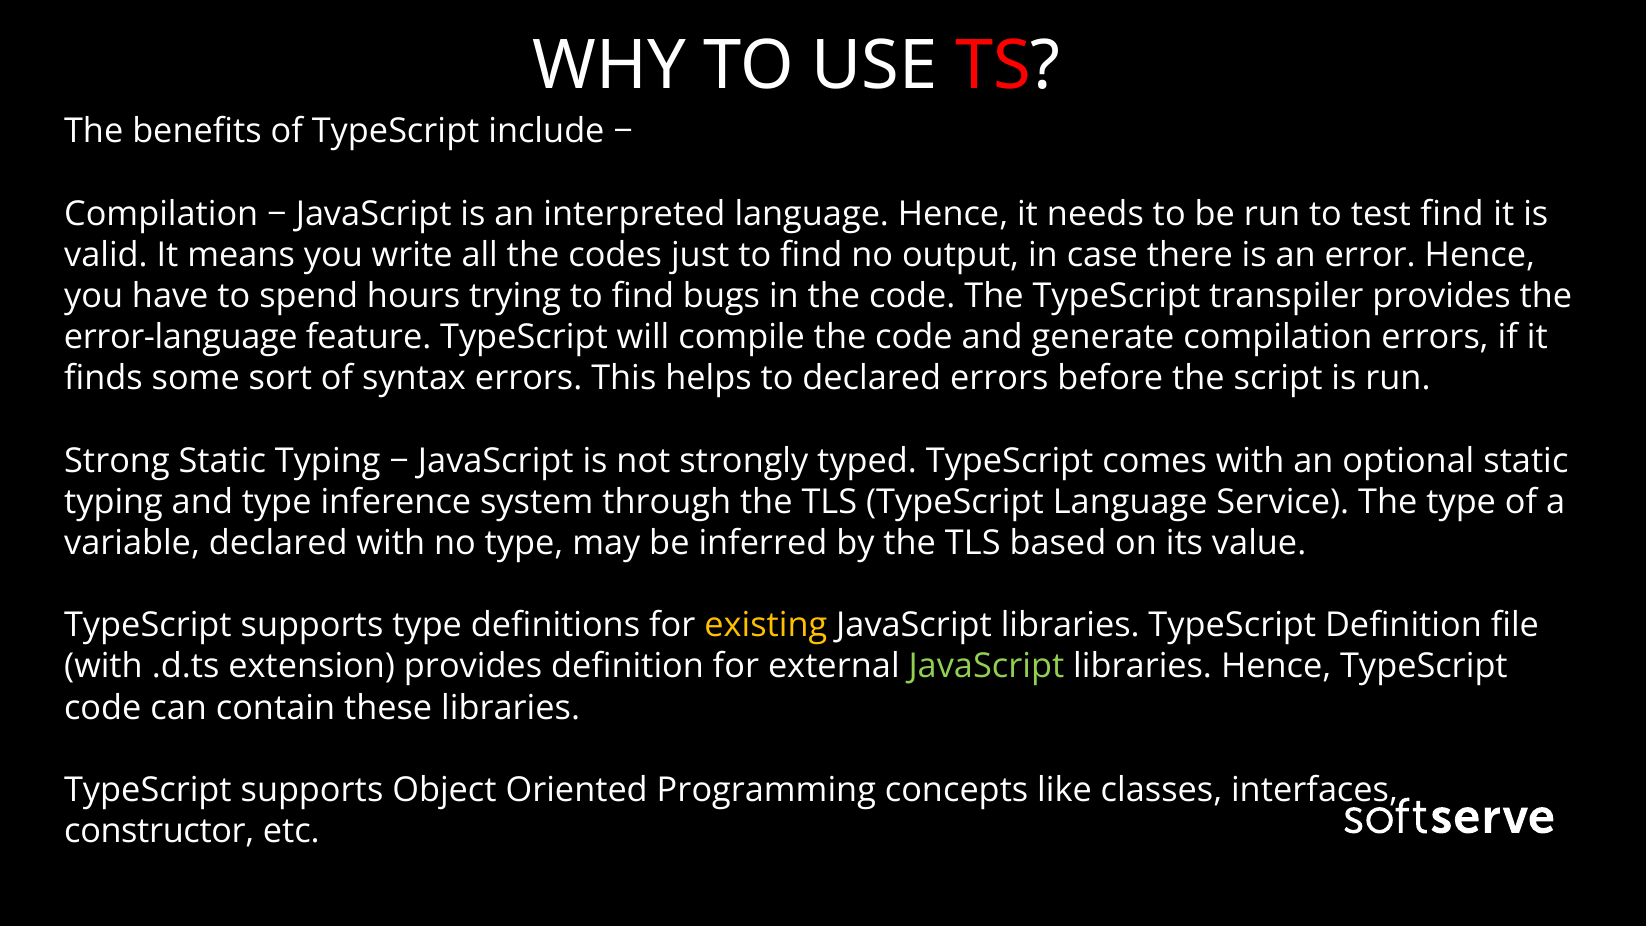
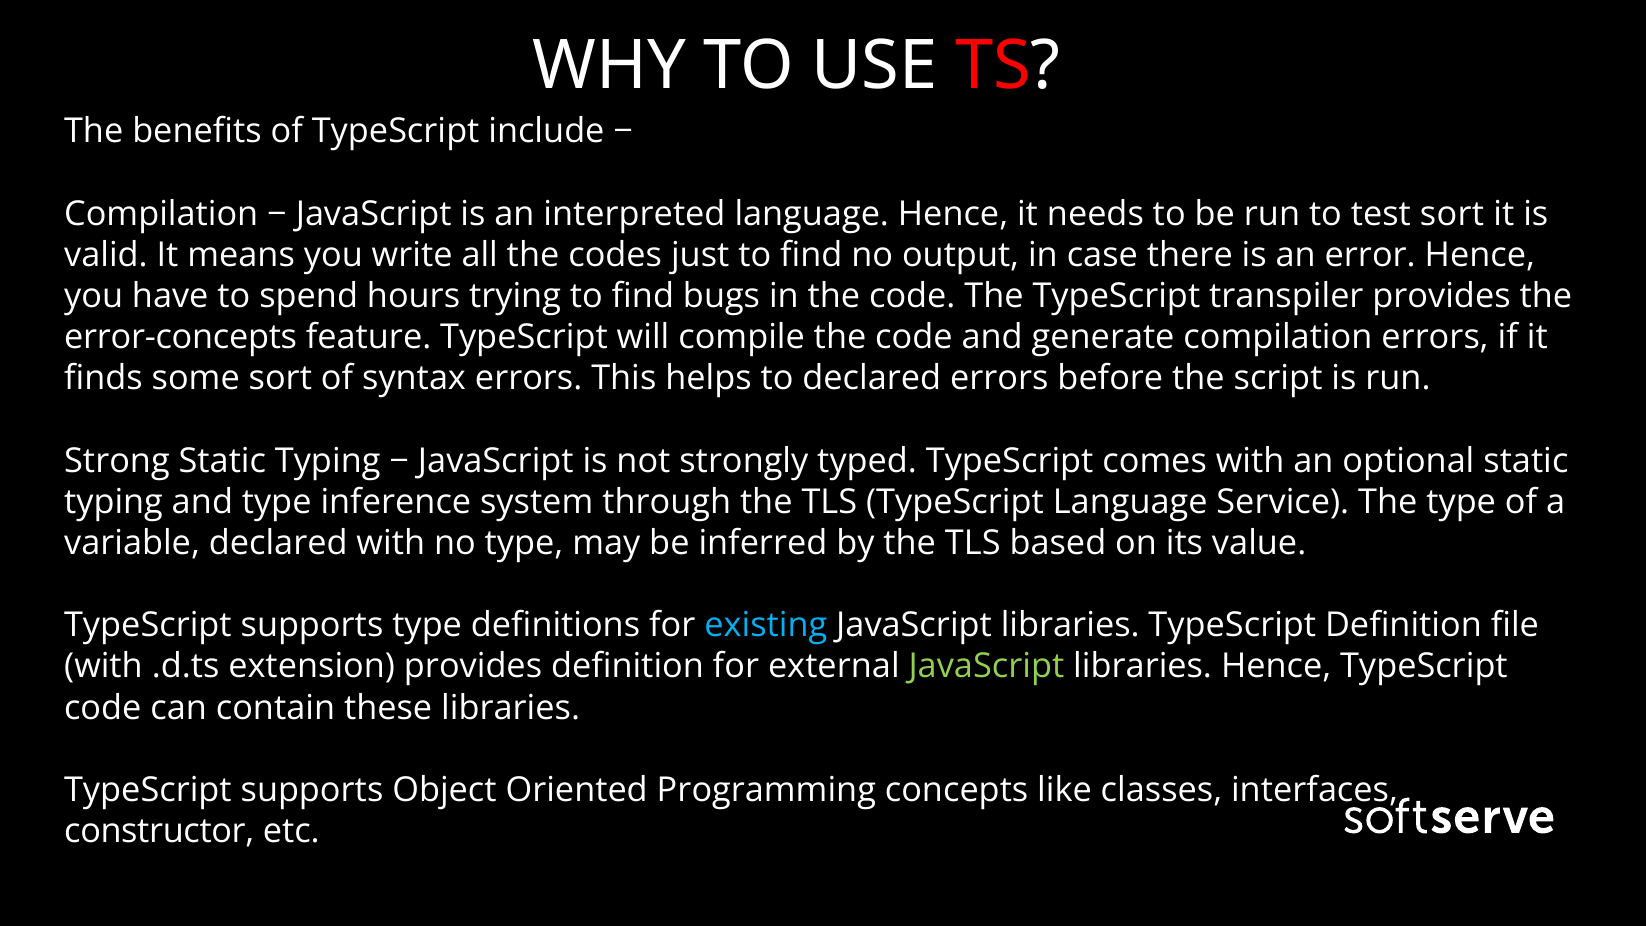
test find: find -> sort (1452, 214)
error-language: error-language -> error-concepts (181, 337)
existing colour: yellow -> light blue (766, 625)
